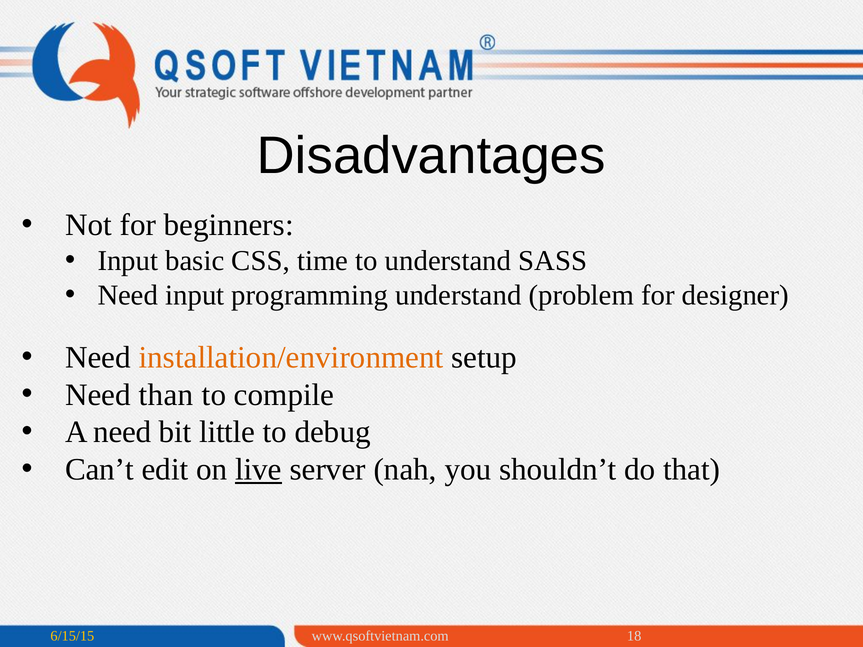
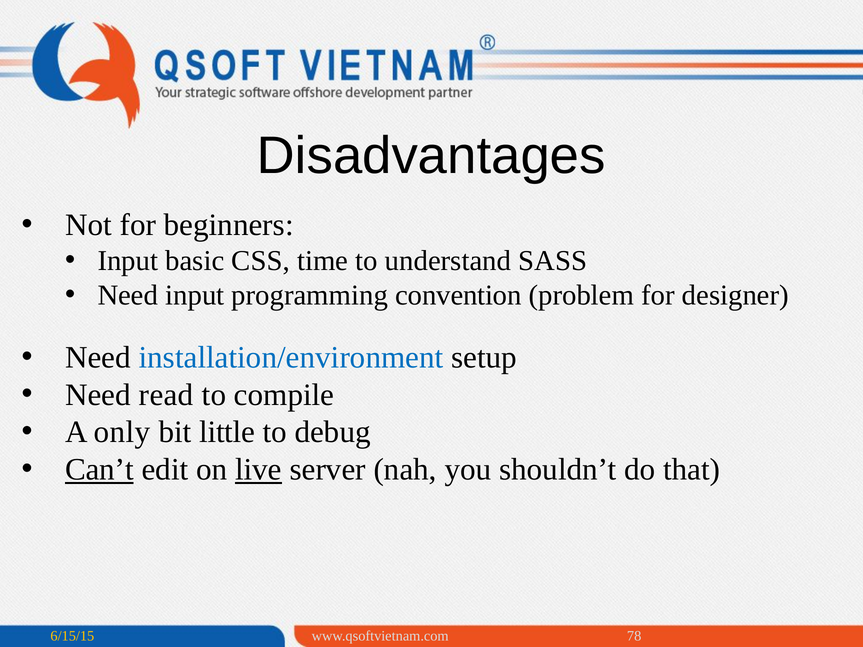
programming understand: understand -> convention (458, 296)
installation/environment colour: orange -> blue (291, 358)
than: than -> read (166, 395)
A need: need -> only (122, 432)
Can’t underline: none -> present (99, 470)
18: 18 -> 78 (634, 636)
